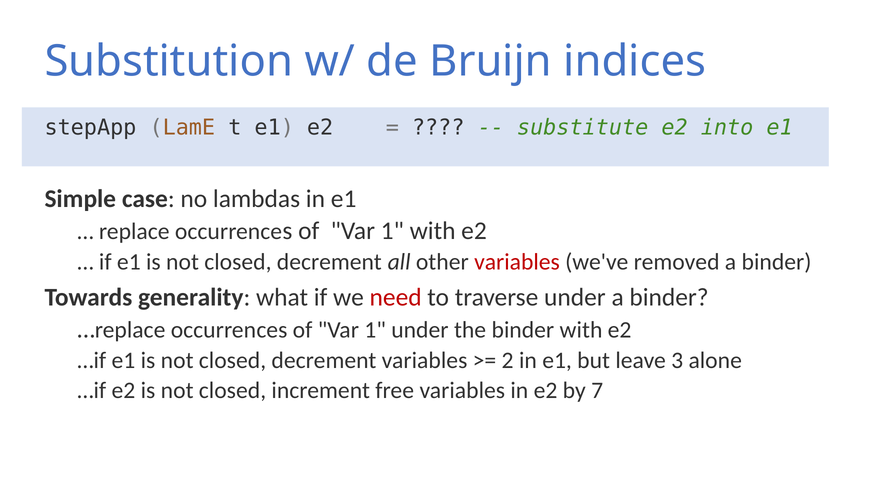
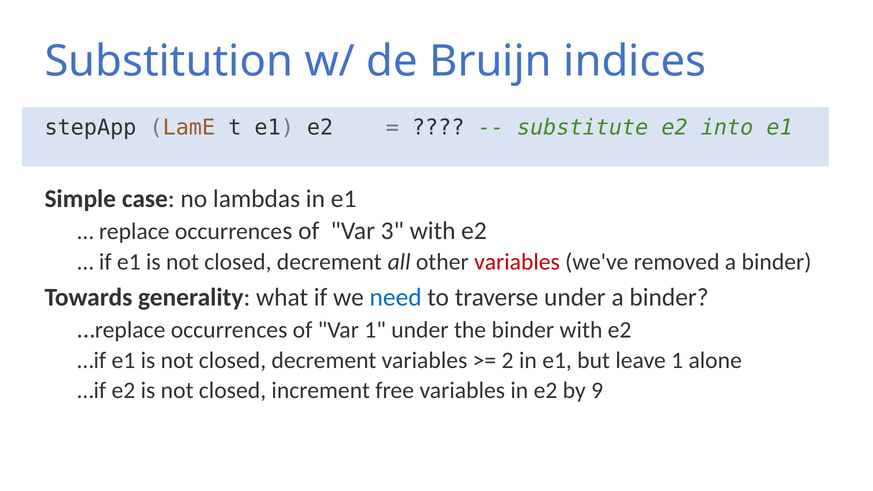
1: 1 -> 3 (392, 231)
need colour: red -> blue (396, 298)
leave 3: 3 -> 1 (677, 361)
7: 7 -> 9 (597, 391)
